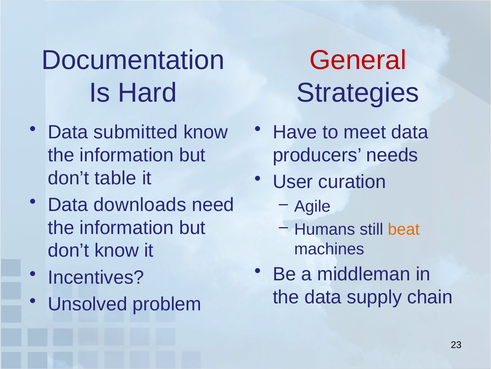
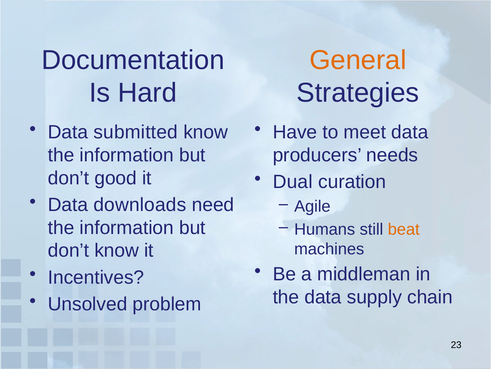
General colour: red -> orange (358, 60)
table: table -> good (116, 178)
User: User -> Dual (293, 182)
